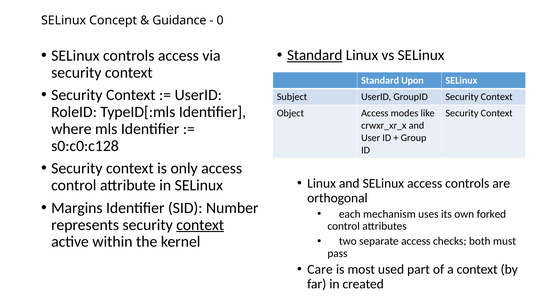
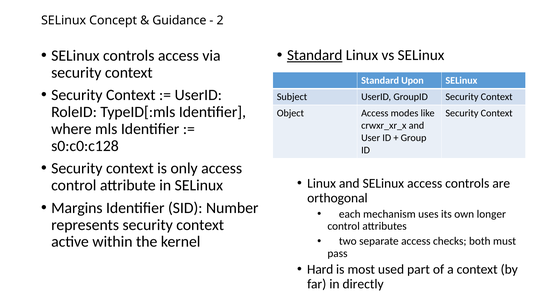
0: 0 -> 2 (220, 20)
forked: forked -> longer (491, 214)
context underline: present -> none (200, 225)
Care: Care -> Hard (320, 270)
created: created -> directly (363, 284)
